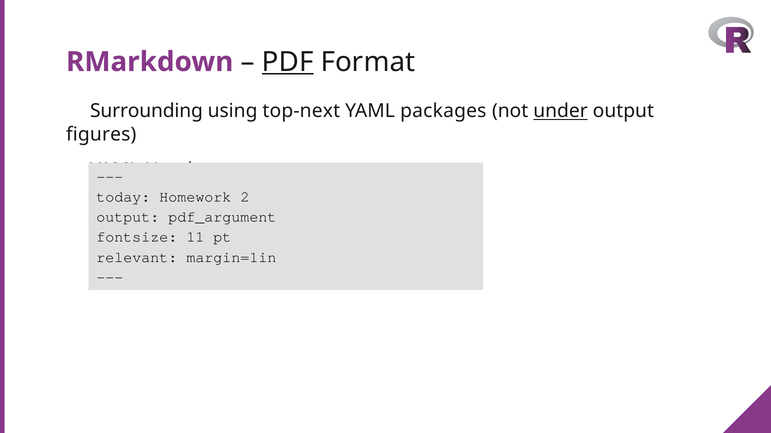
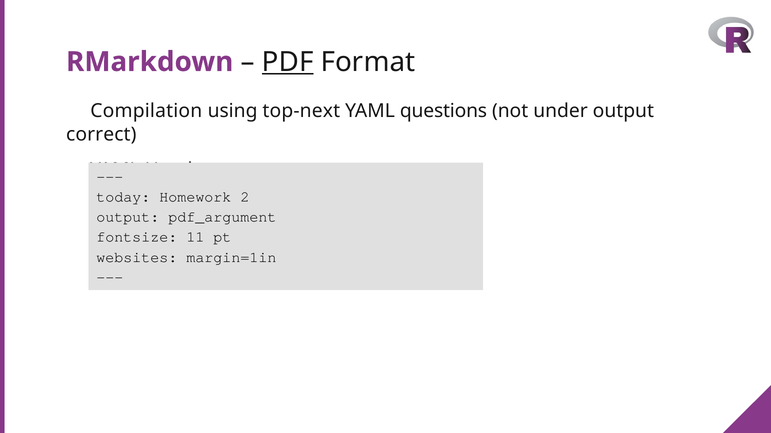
Surrounding: Surrounding -> Compilation (146, 111)
packages: packages -> questions (443, 111)
under underline: present -> none (560, 111)
figures: figures -> correct (101, 134)
relevant: relevant -> websites (137, 258)
